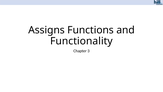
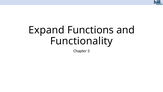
Assigns: Assigns -> Expand (46, 30)
